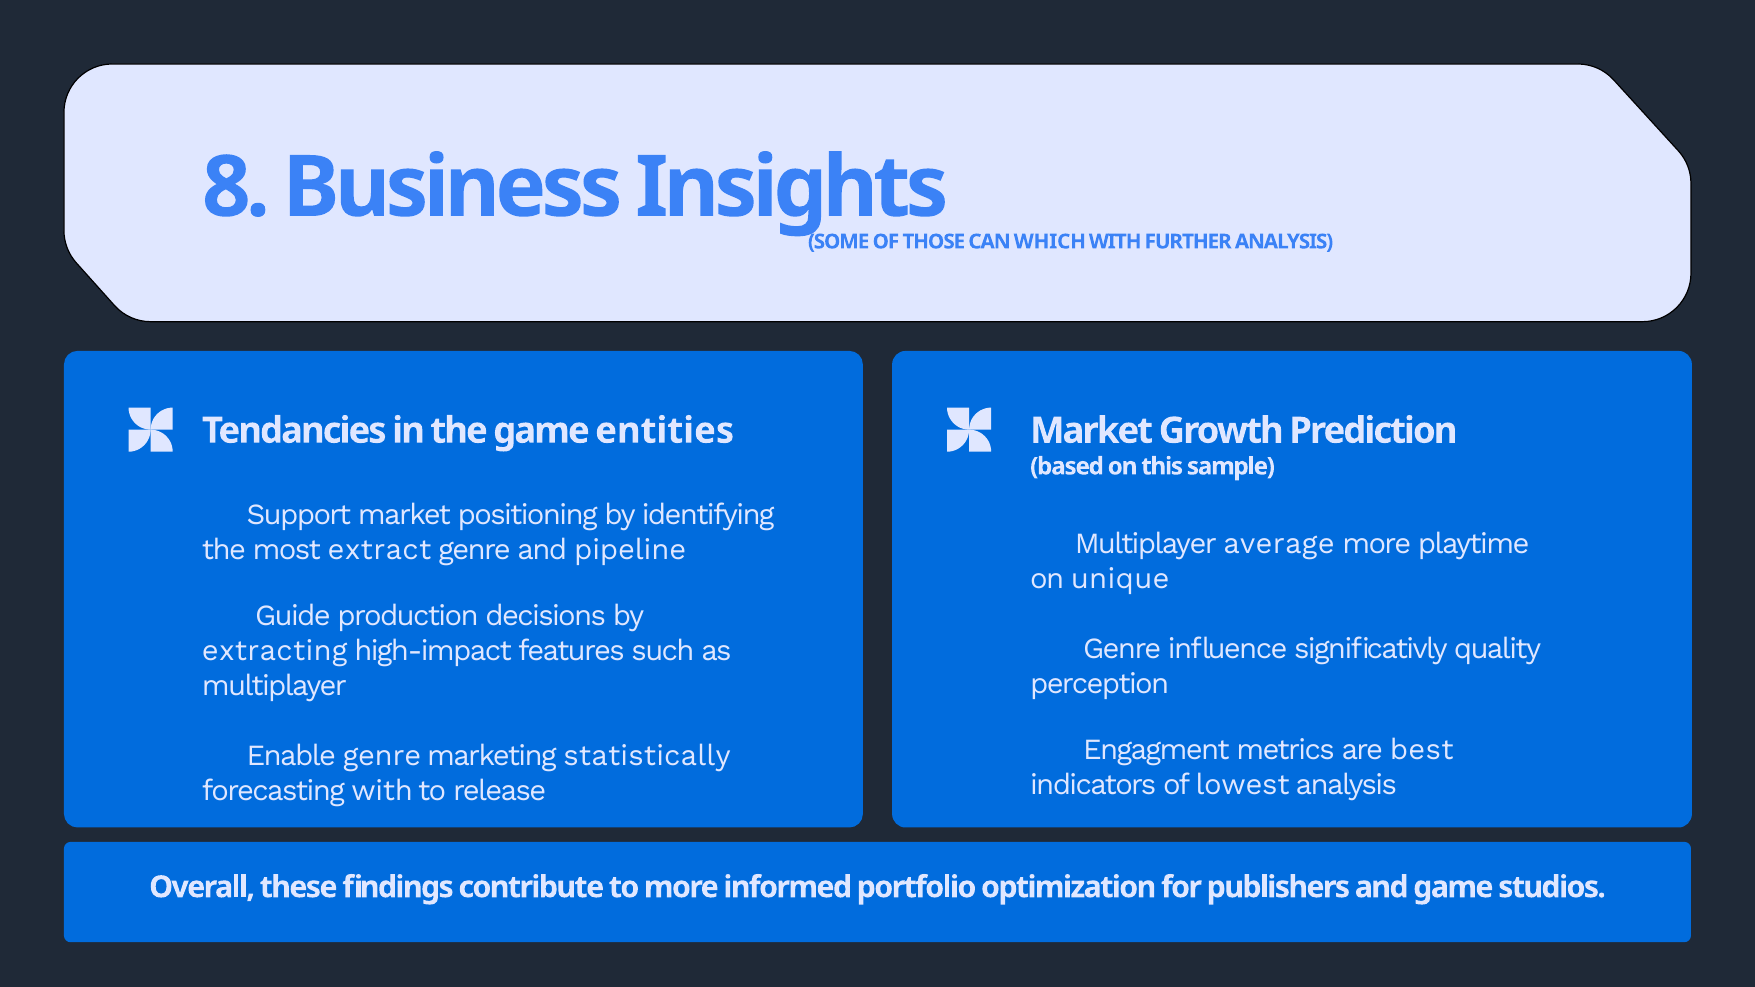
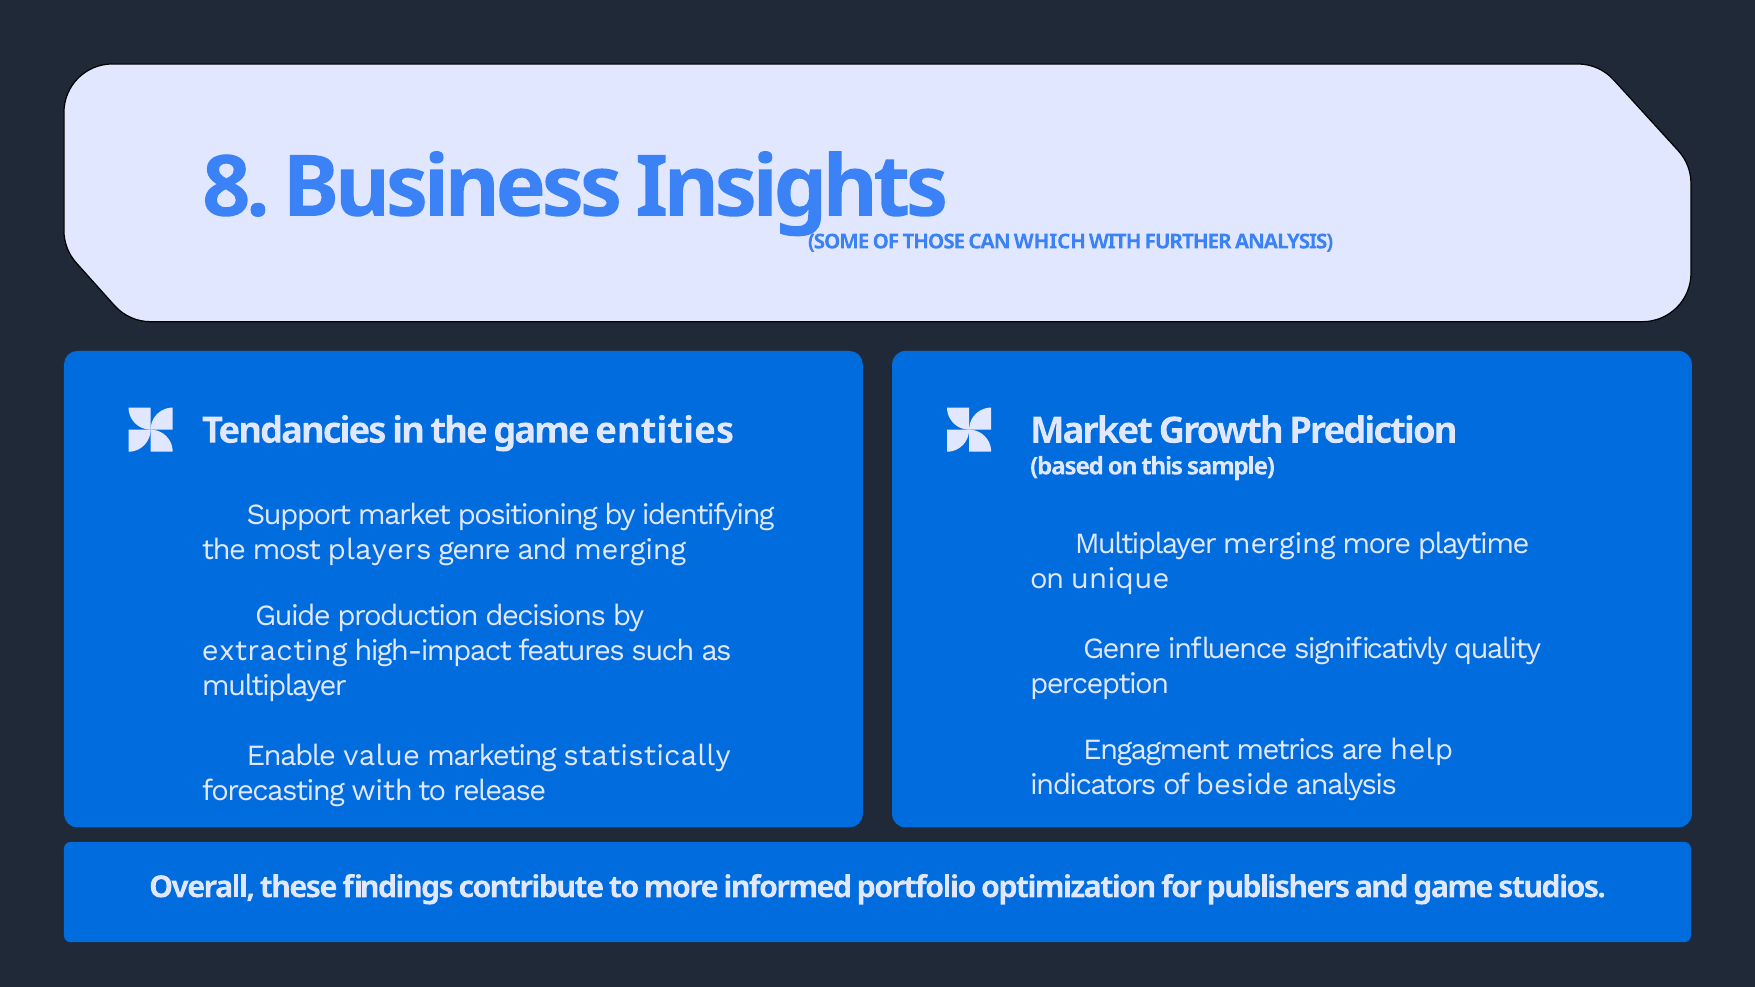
Multiplayer average: average -> merging (1279, 544)
extract: extract -> players (380, 550)
and pipeline: pipeline -> merging (630, 550)
best: best -> help (1422, 750)
Enable genre: genre -> value (382, 756)
lowest: lowest -> beside (1242, 785)
